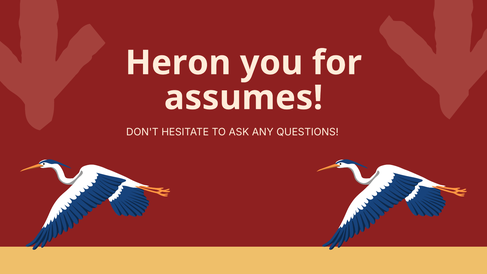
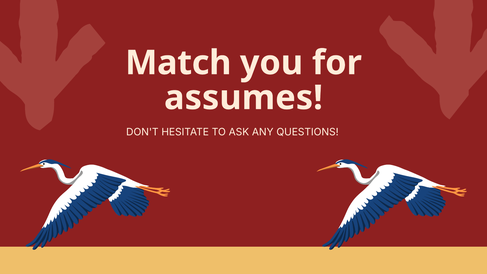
Heron: Heron -> Match (178, 63)
